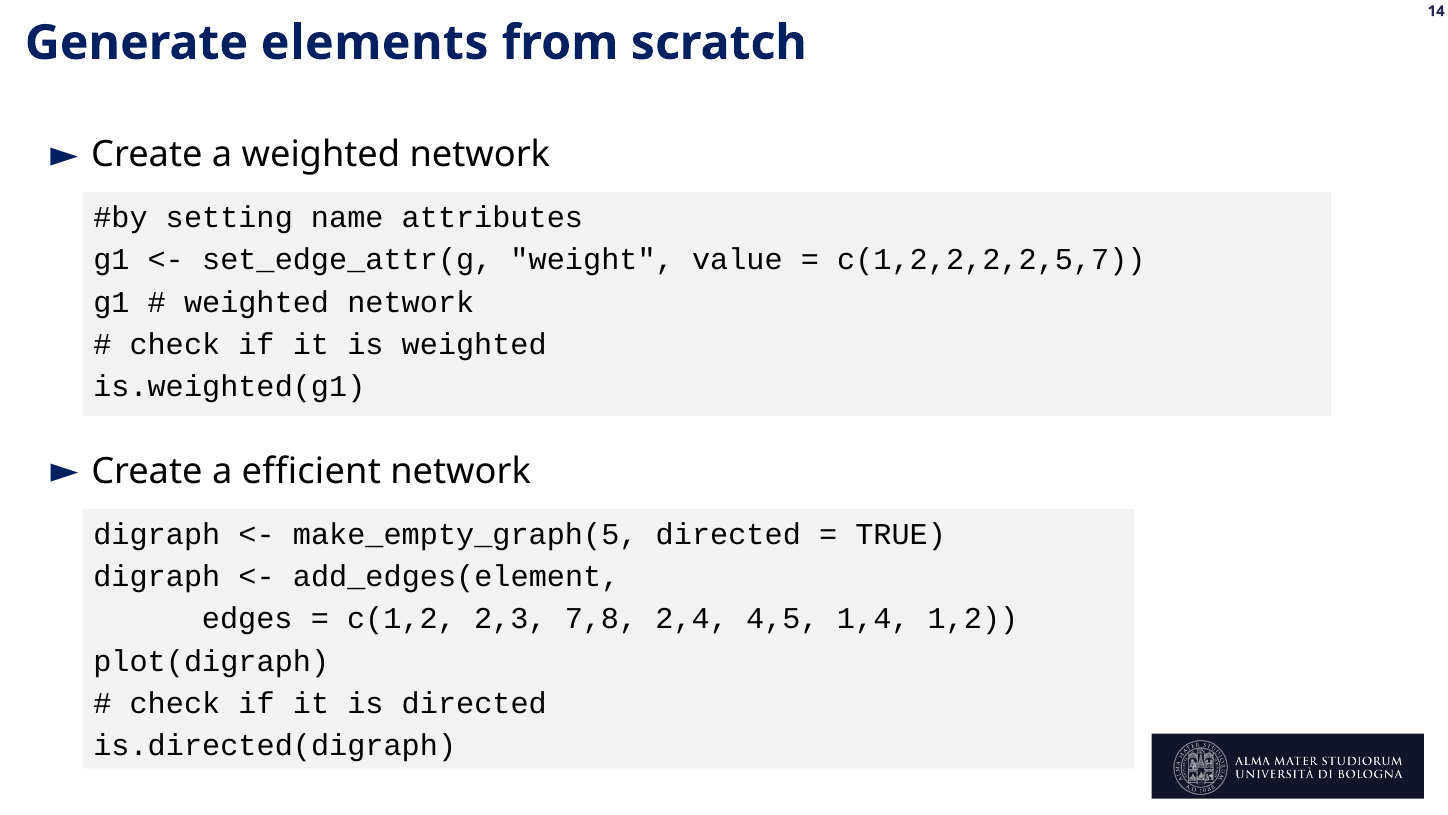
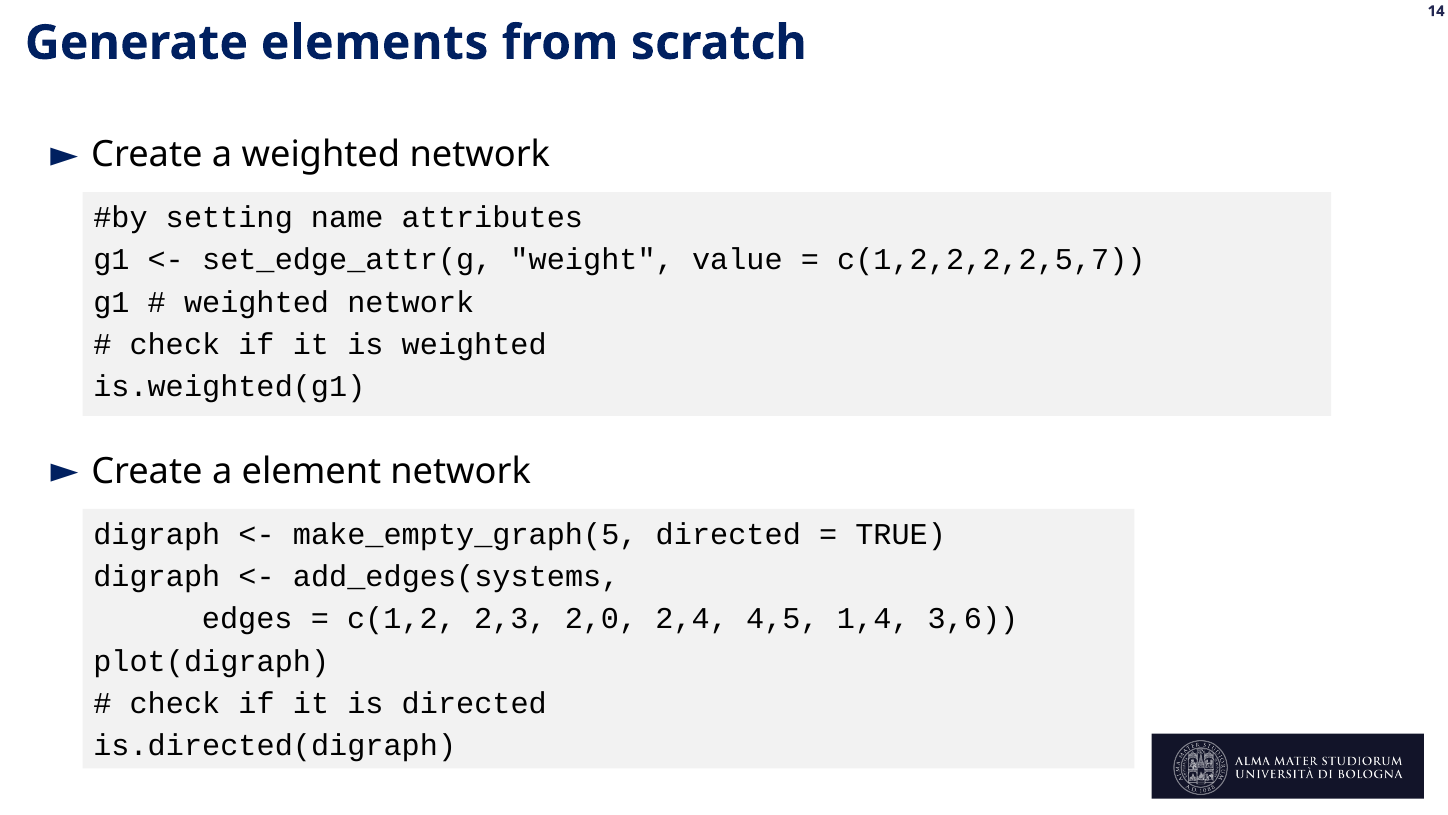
efficient: efficient -> element (311, 471)
add_edges(element: add_edges(element -> add_edges(systems (456, 576)
7,8: 7,8 -> 2,0 (601, 619)
1,2: 1,2 -> 3,6 (973, 619)
